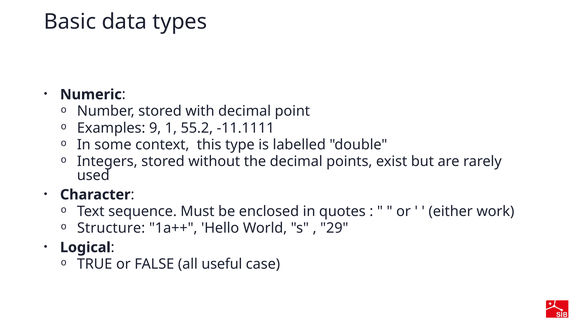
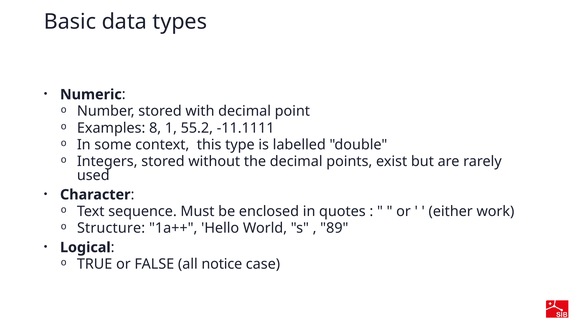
9: 9 -> 8 (155, 128)
29: 29 -> 89 (334, 228)
useful: useful -> notice (222, 264)
